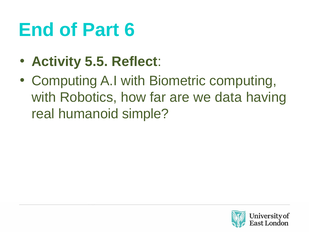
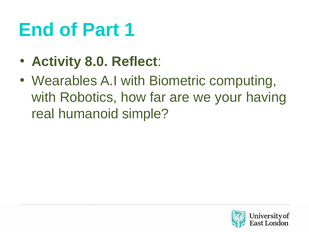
6: 6 -> 1 (130, 30)
5.5: 5.5 -> 8.0 (96, 61)
Computing: Computing -> Wearables (64, 81)
data: data -> your (228, 97)
